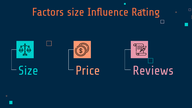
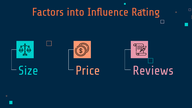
Factors size: size -> into (76, 12)
